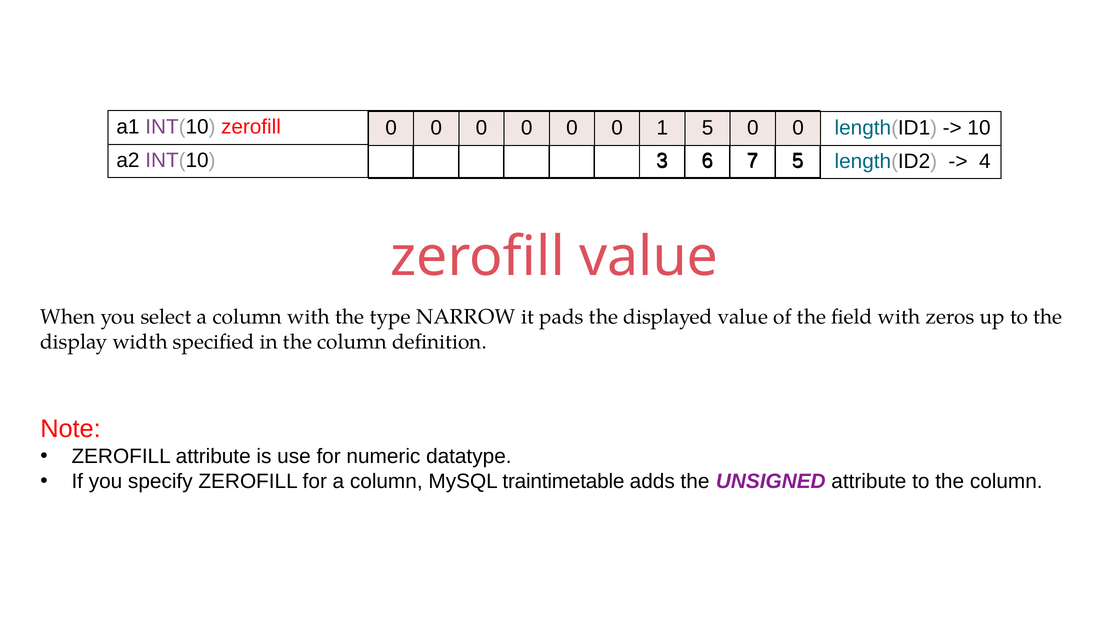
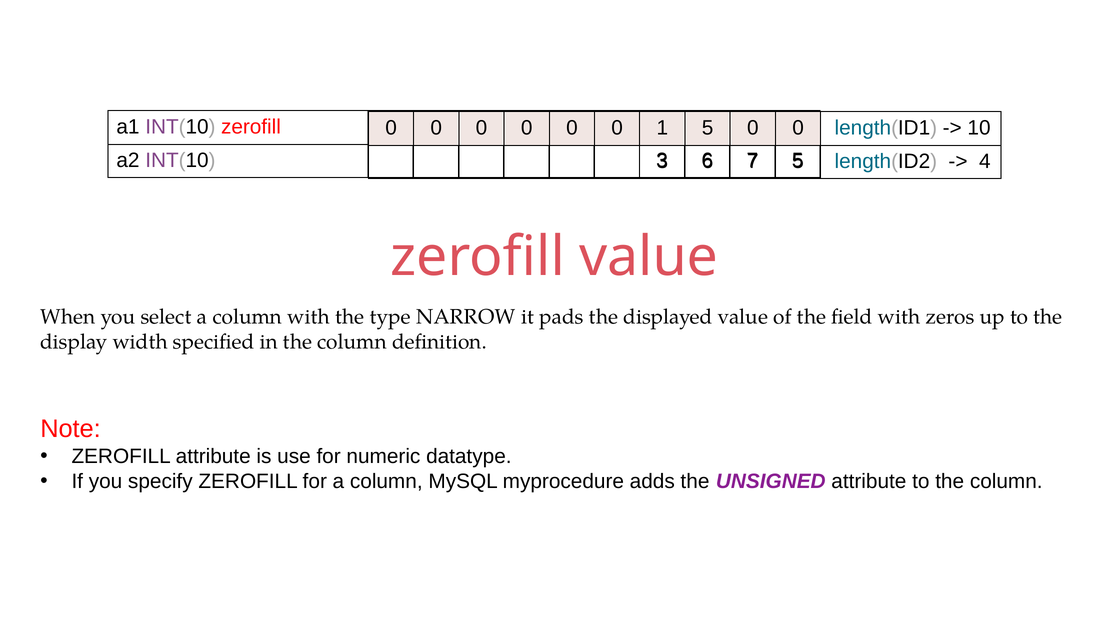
traintimetable: traintimetable -> myprocedure (563, 481)
